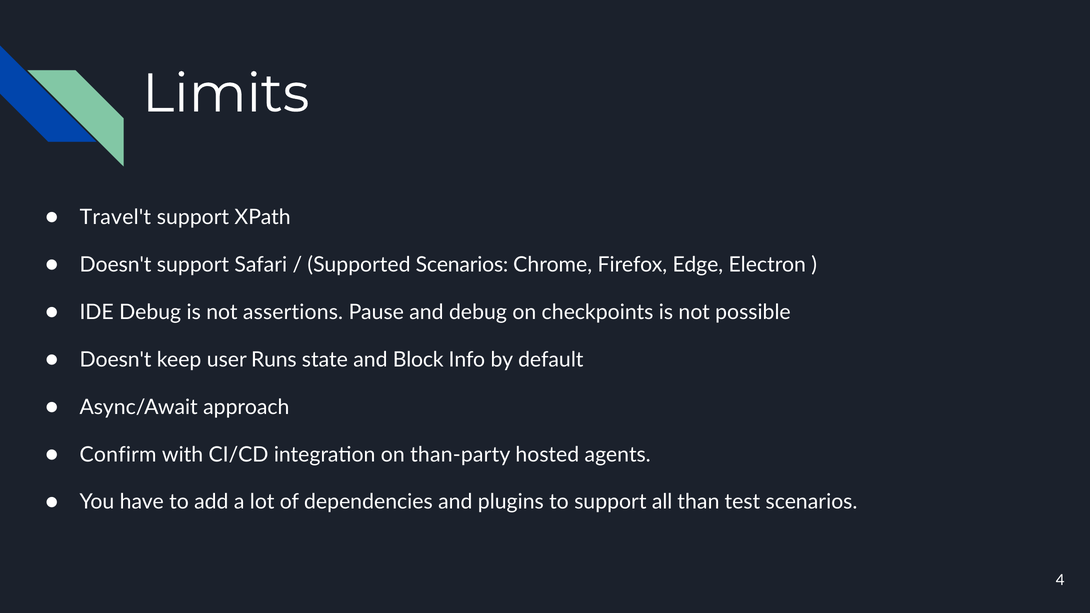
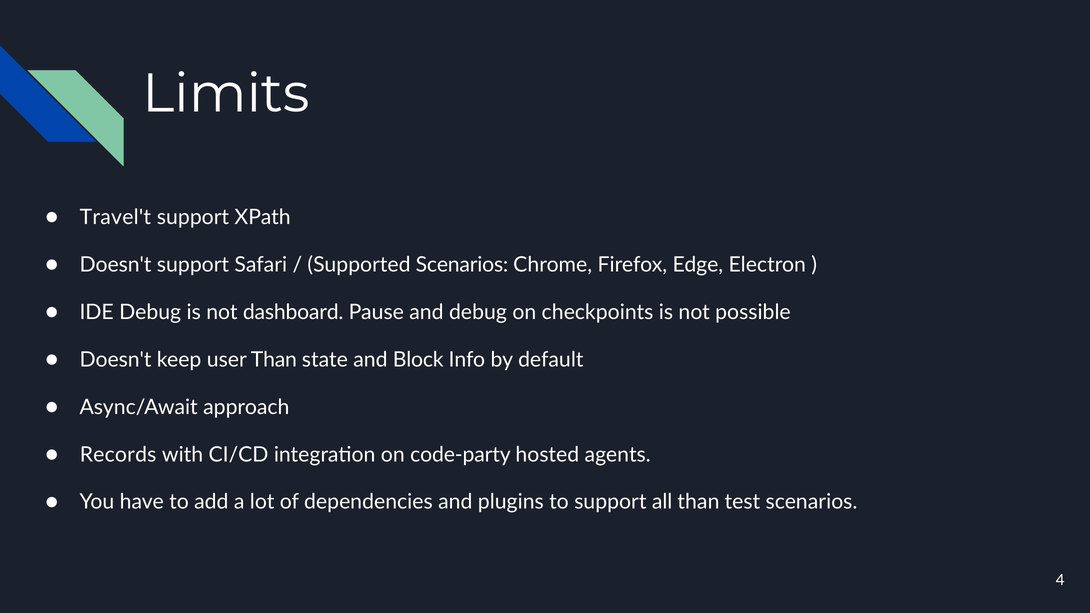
assertions: assertions -> dashboard (293, 312)
user Runs: Runs -> Than (274, 360)
Confirm: Confirm -> Records (118, 455)
than-party: than-party -> code-party (460, 455)
